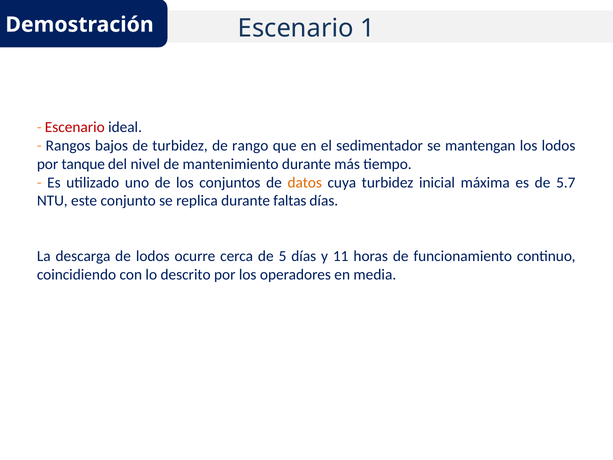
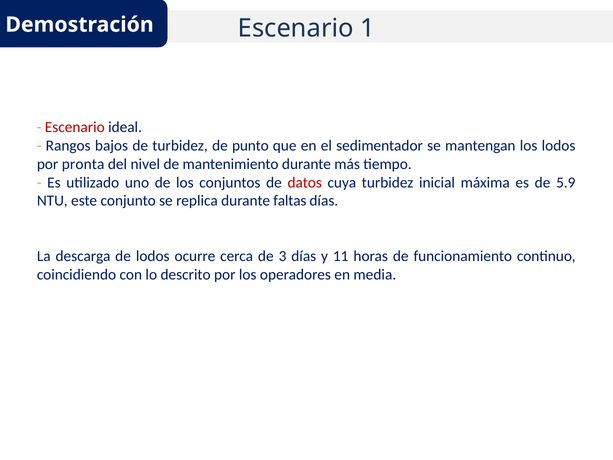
rango: rango -> punto (250, 146)
tanque: tanque -> pronta (83, 164)
datos colour: orange -> red (305, 182)
5.7: 5.7 -> 5.9 (566, 182)
5: 5 -> 3 (283, 256)
